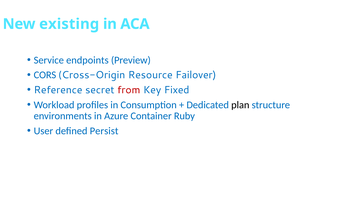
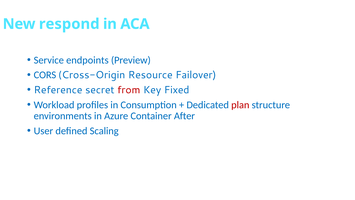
existing: existing -> respond (69, 24)
plan colour: black -> red (240, 105)
Ruby: Ruby -> After (184, 116)
Persist: Persist -> Scaling (104, 131)
